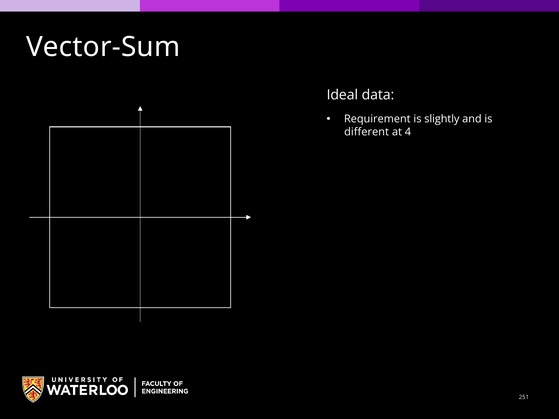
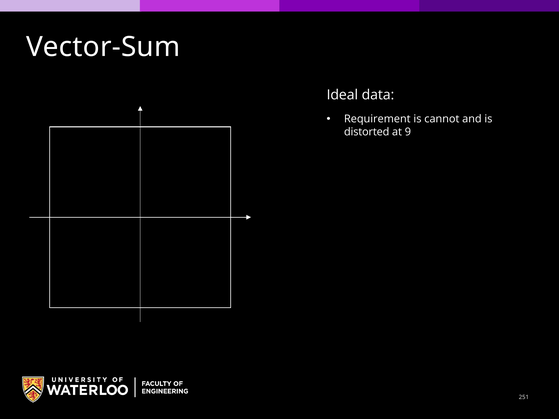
slightly: slightly -> cannot (442, 119)
different: different -> distorted (367, 132)
4: 4 -> 9 (408, 132)
